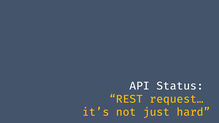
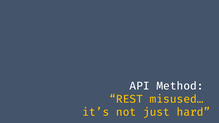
Status: Status -> Method (180, 86)
request…: request… -> misused… (177, 99)
